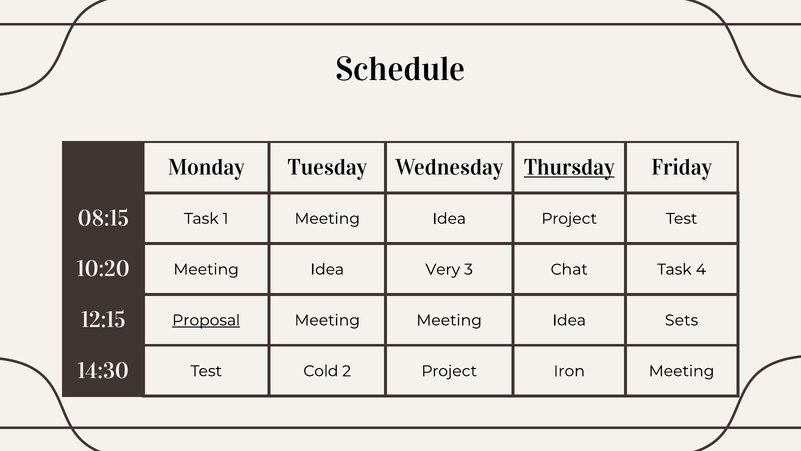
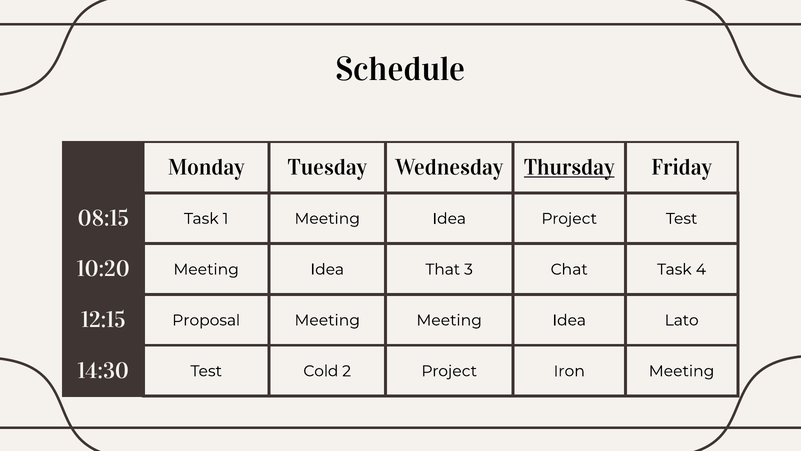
Very: Very -> That (443, 269)
Proposal underline: present -> none (206, 320)
Sets: Sets -> Lato (682, 320)
